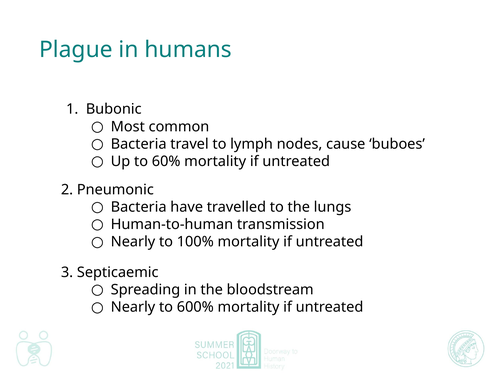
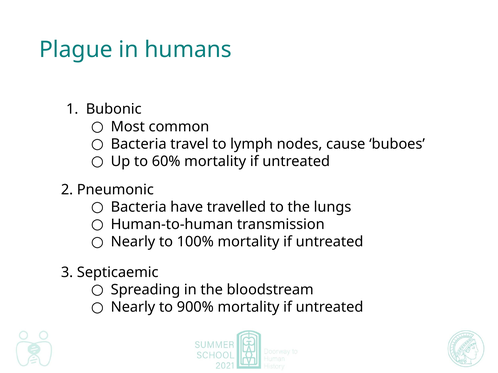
600%: 600% -> 900% (195, 308)
